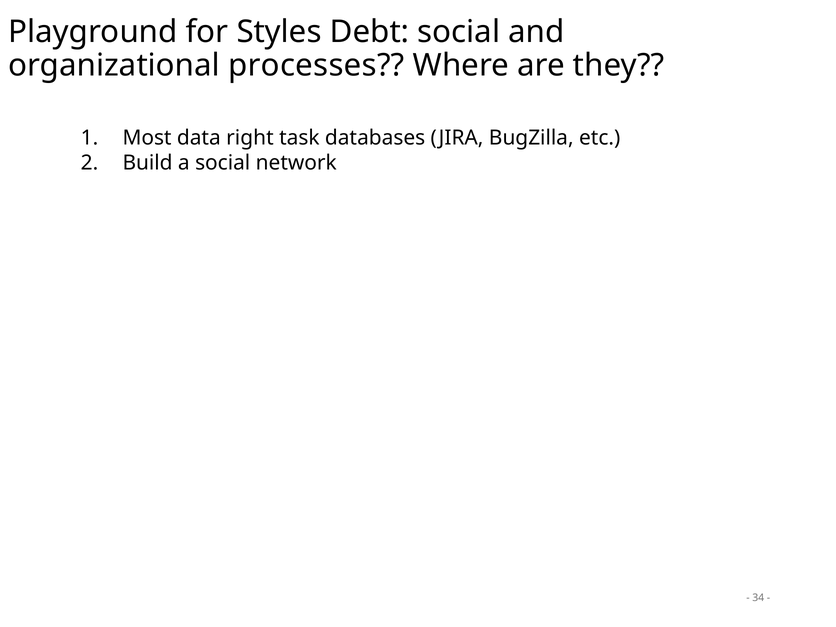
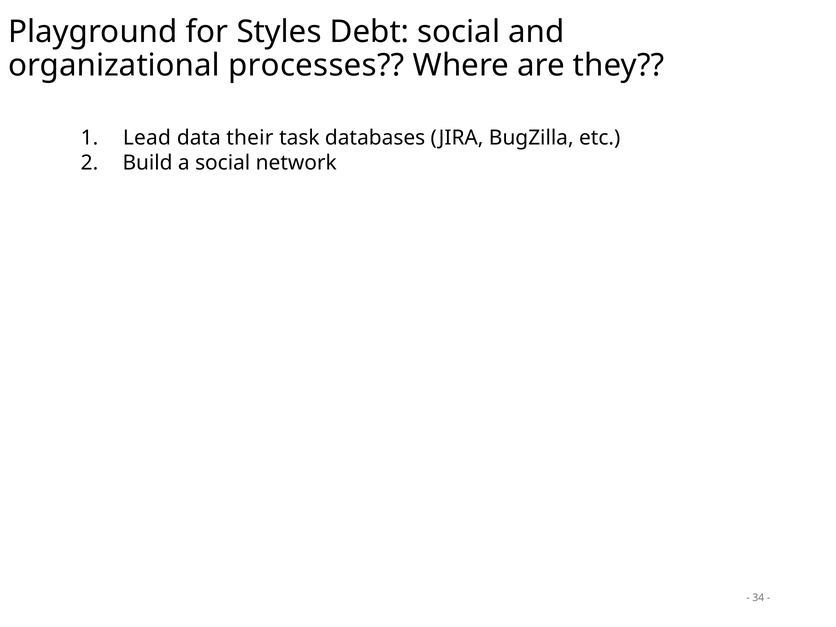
Most: Most -> Lead (147, 138)
right: right -> their (250, 138)
